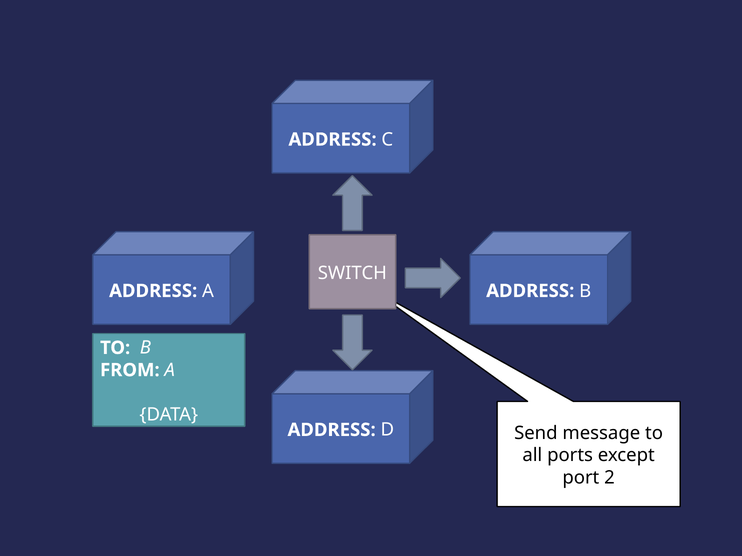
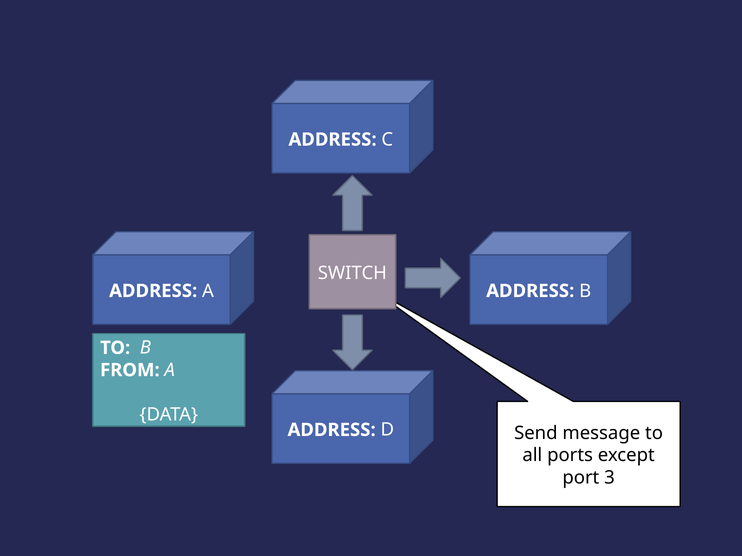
2: 2 -> 3 (610, 478)
